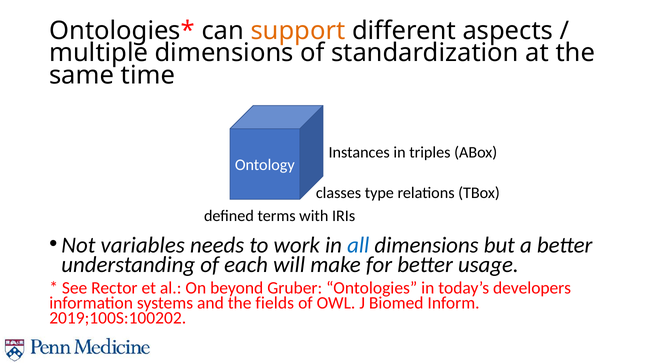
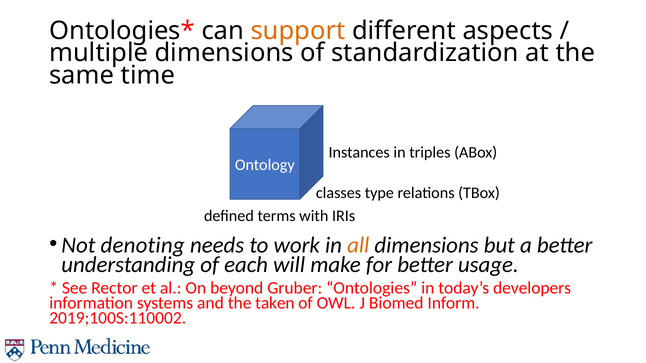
variables: variables -> denoting (143, 245)
all colour: blue -> orange (358, 245)
fields: fields -> taken (275, 303)
2019;100S:100202: 2019;100S:100202 -> 2019;100S:110002 (118, 318)
